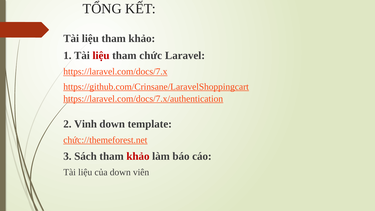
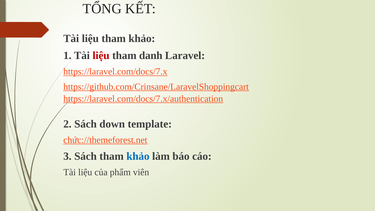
chức: chức -> danh (151, 56)
2 Vinh: Vinh -> Sách (85, 124)
khảo colour: red -> blue (138, 156)
của down: down -> phẩm (120, 172)
